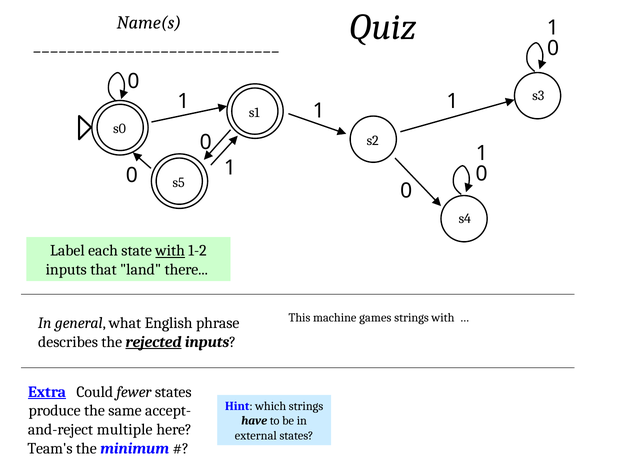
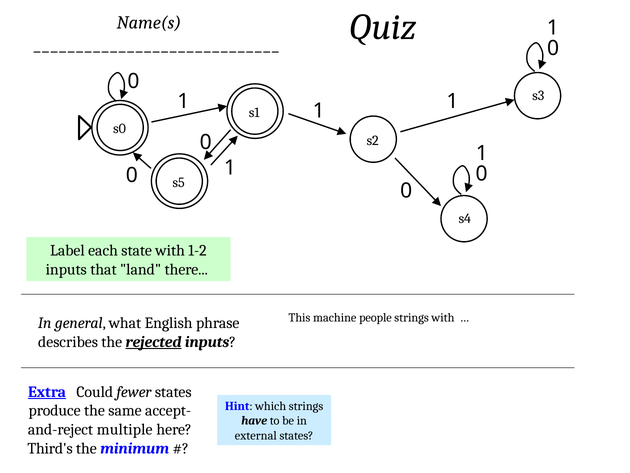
with underline: present -> none (170, 250)
games: games -> people (375, 317)
Team's: Team's -> Third's (50, 448)
